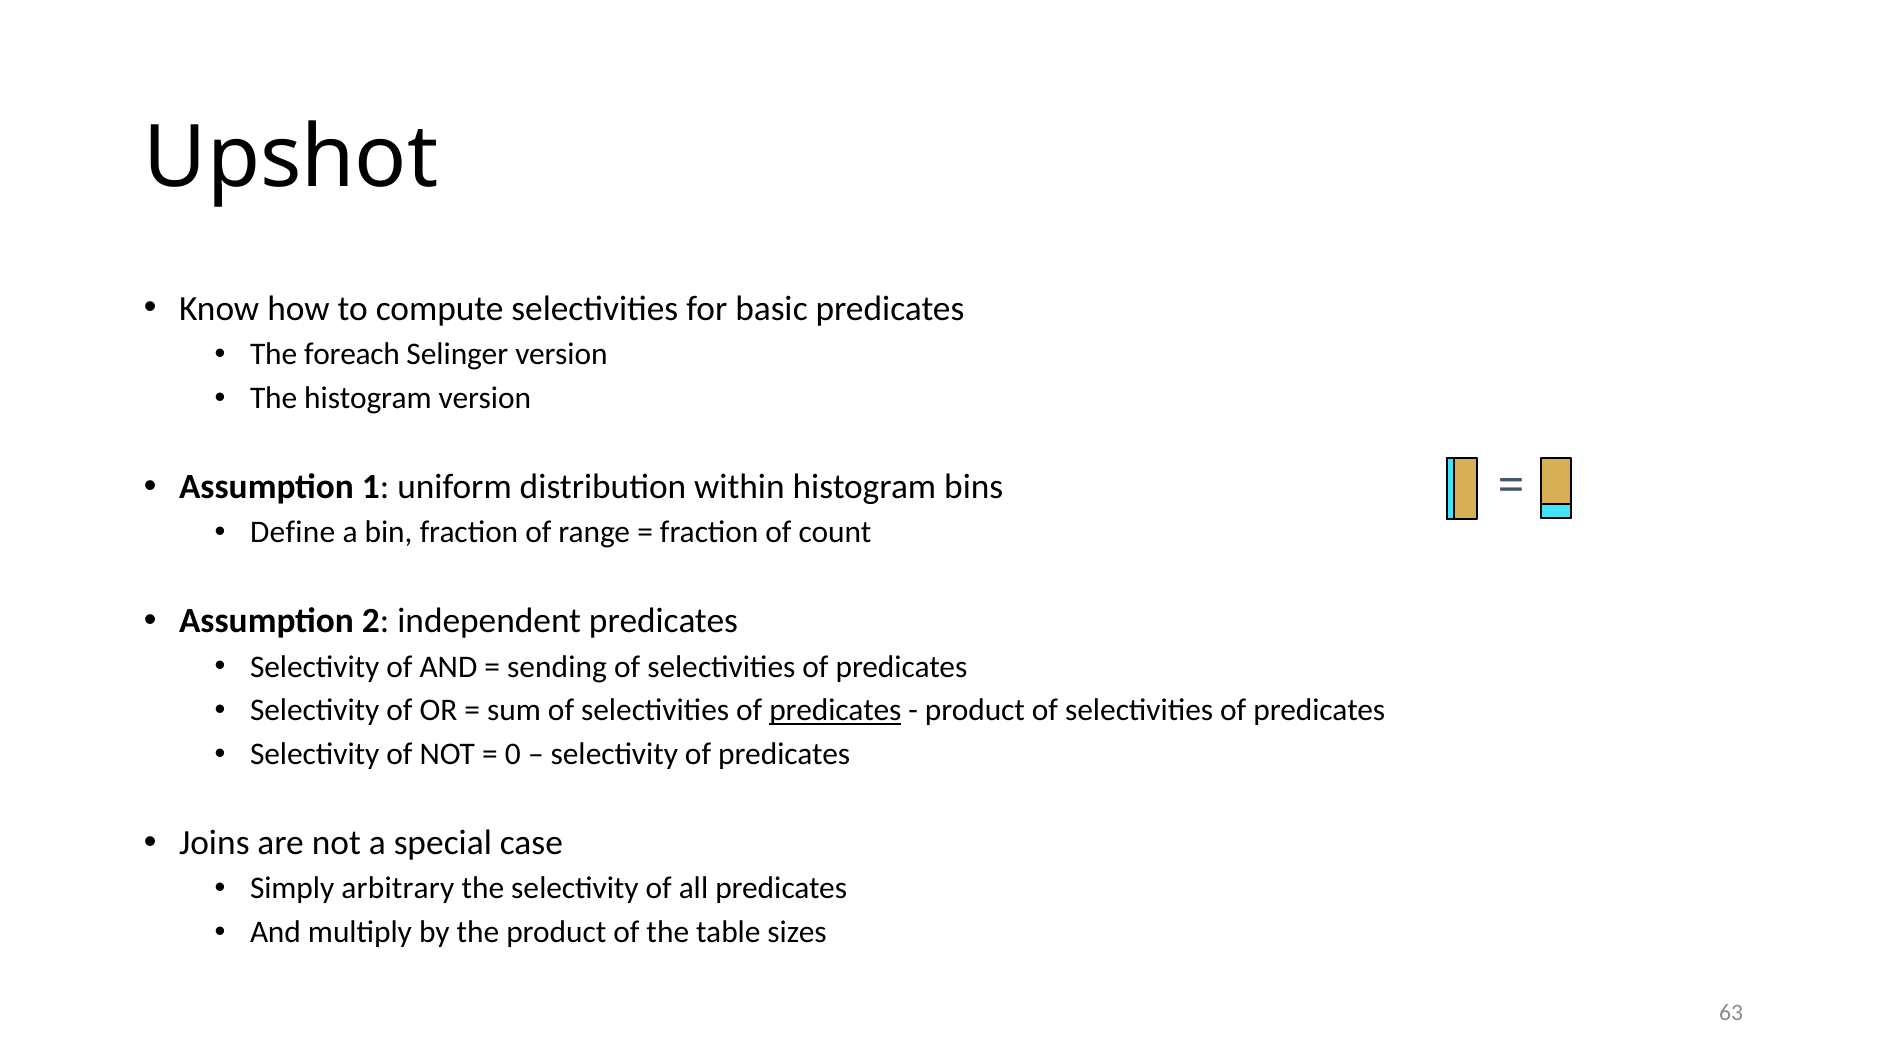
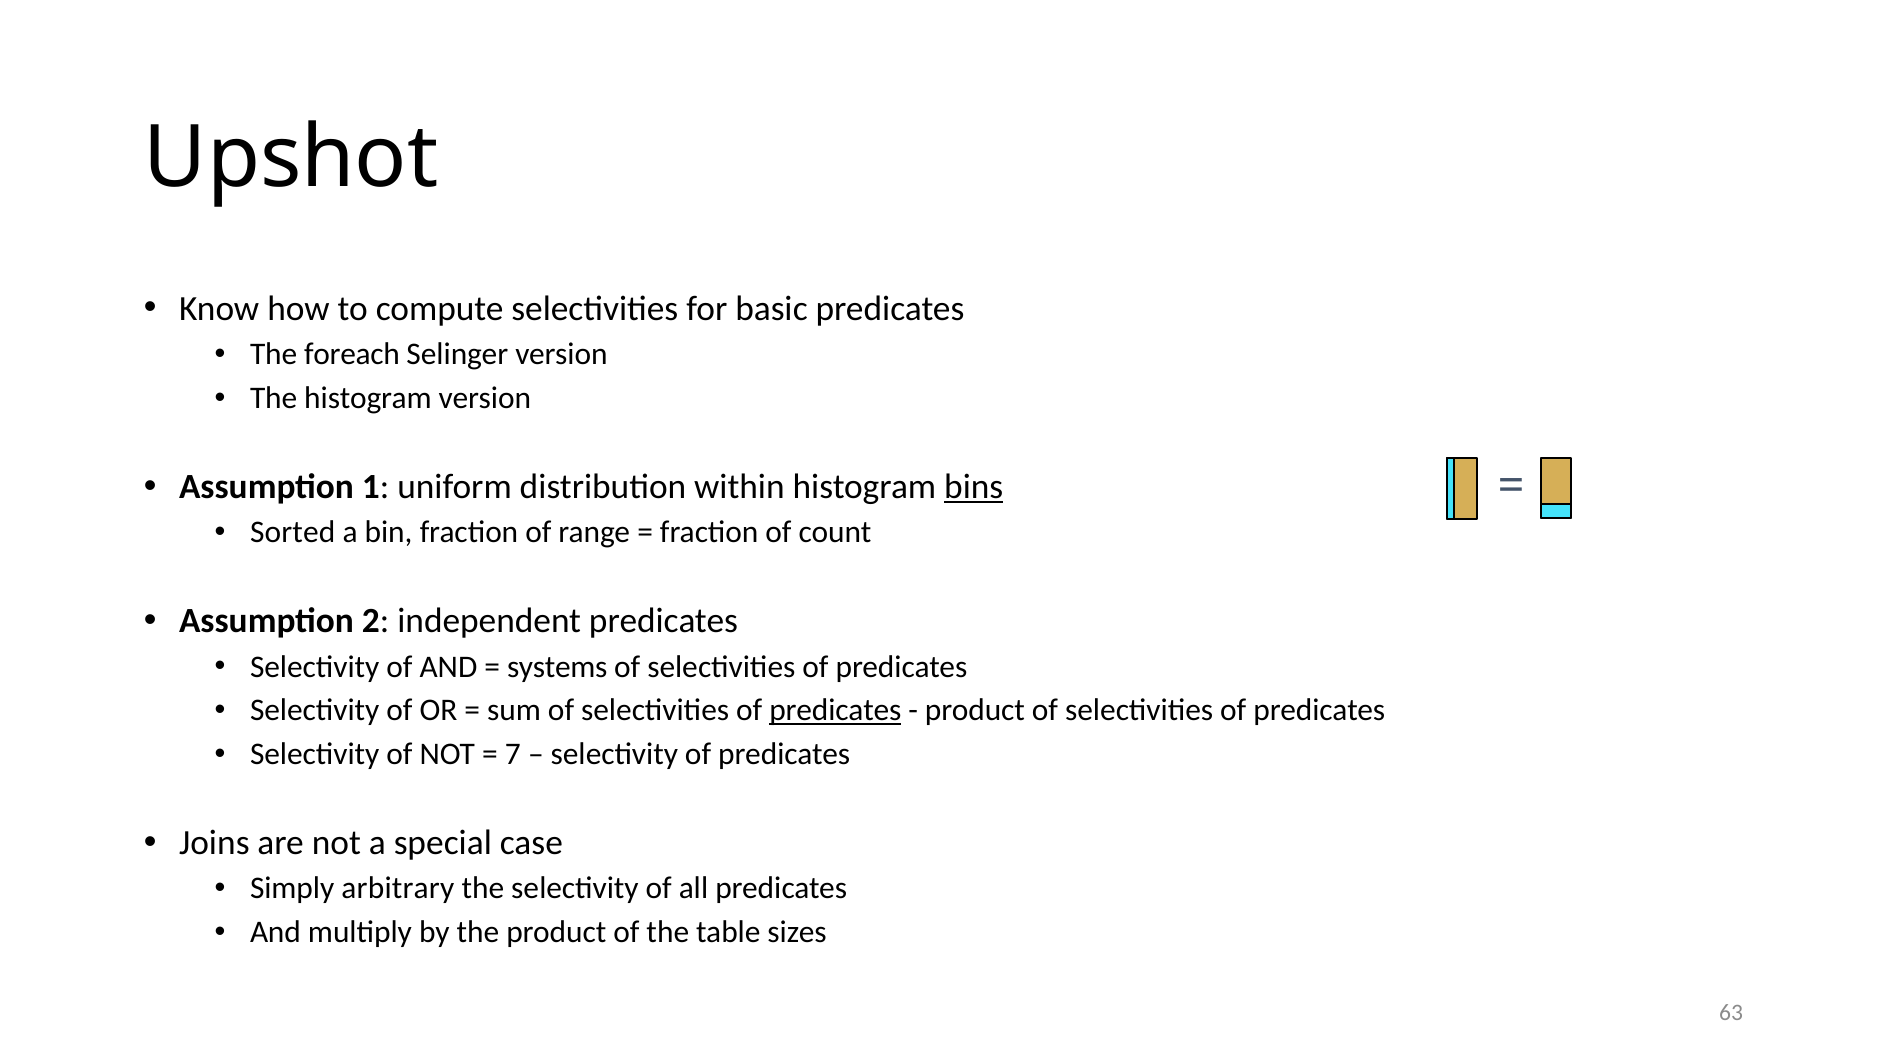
bins underline: none -> present (974, 487)
Define: Define -> Sorted (293, 533)
sending: sending -> systems (557, 667)
0: 0 -> 7 (513, 754)
